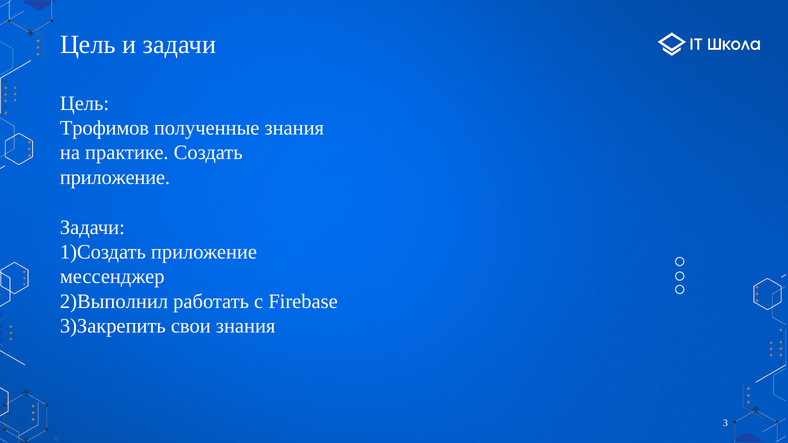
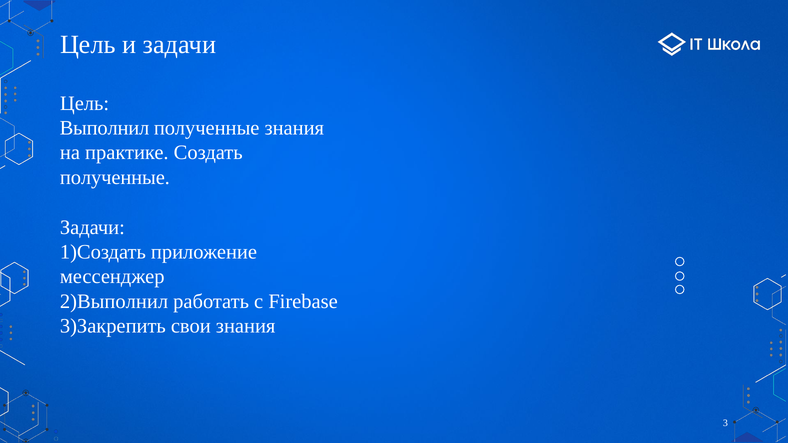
Трофимов: Трофимов -> Выполнил (104, 128)
приложение: приложение -> полученные (115, 177)
